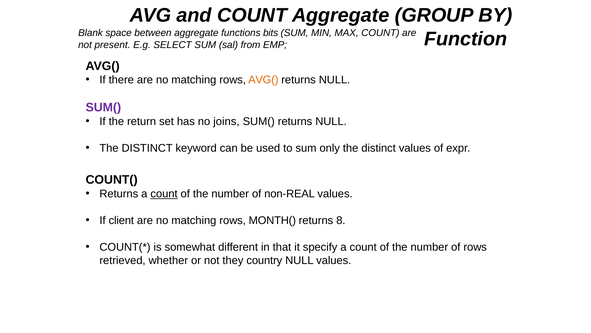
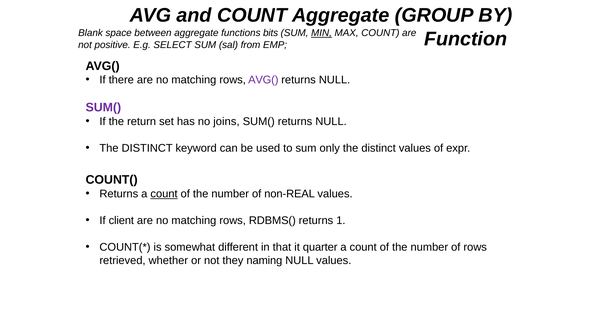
MIN underline: none -> present (321, 33)
present: present -> positive (113, 45)
AVG( colour: orange -> purple (263, 80)
MONTH(: MONTH( -> RDBMS( (272, 220)
8: 8 -> 1 (341, 220)
specify: specify -> quarter (320, 247)
country: country -> naming (264, 260)
